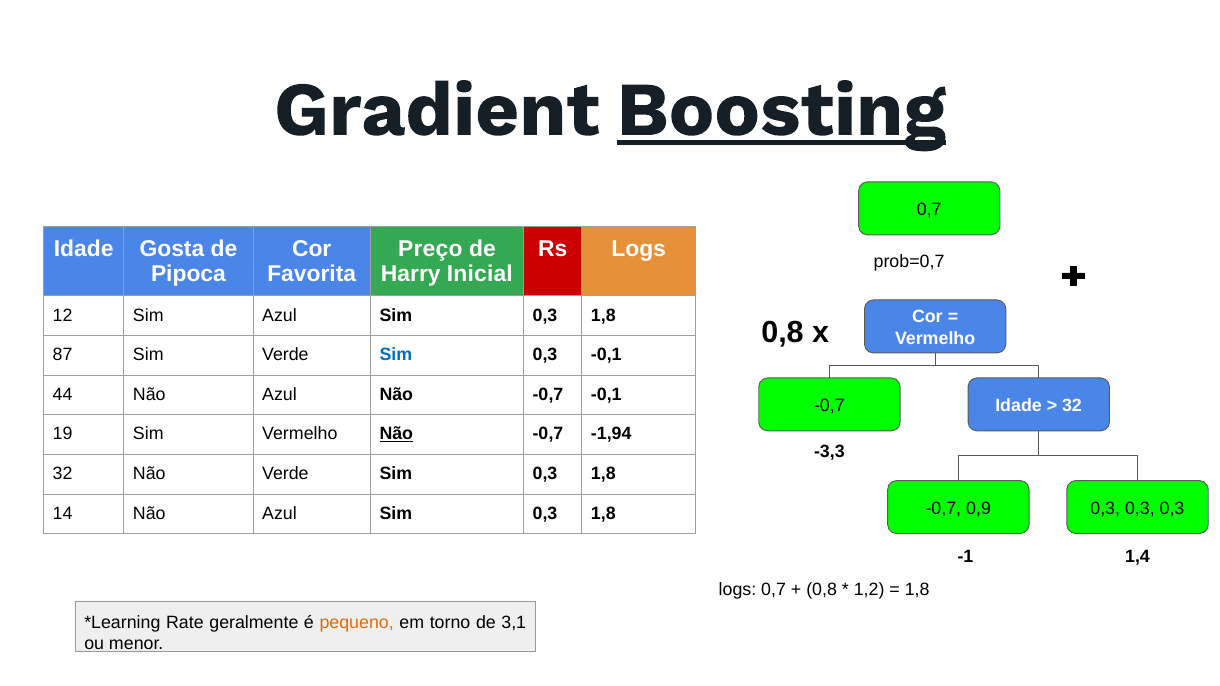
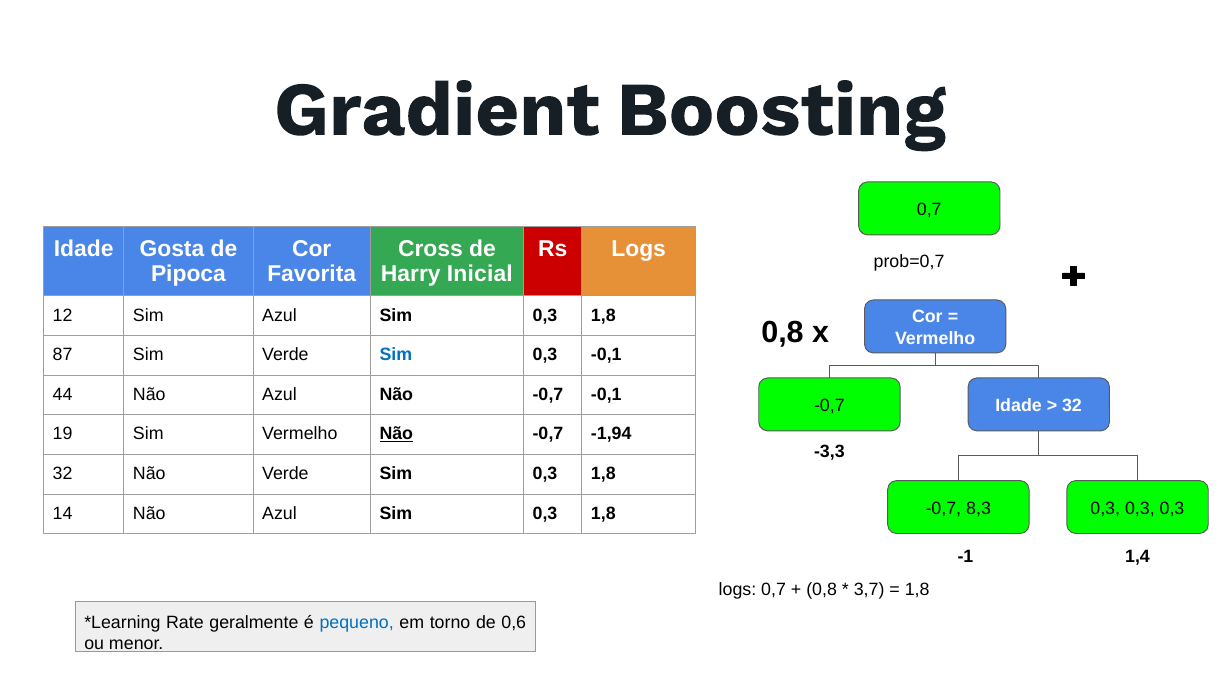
Boosting underline: present -> none (781, 110)
Preço: Preço -> Cross (430, 249)
0,9: 0,9 -> 8,3 (979, 508)
1,2: 1,2 -> 3,7 (869, 590)
pequeno colour: orange -> blue (357, 623)
3,1: 3,1 -> 0,6 (514, 623)
